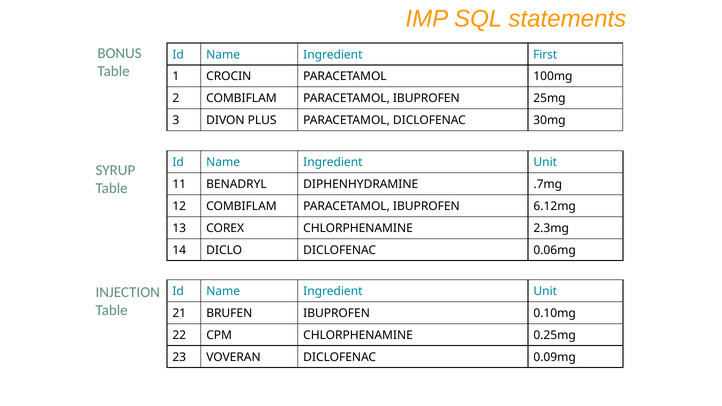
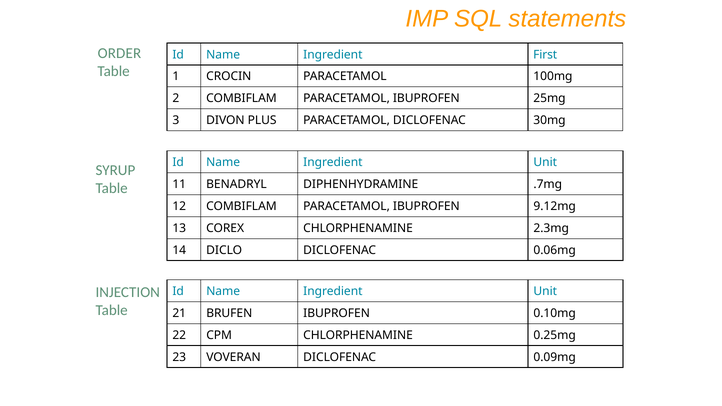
BONUS: BONUS -> ORDER (119, 53)
6.12mg: 6.12mg -> 9.12mg (555, 206)
